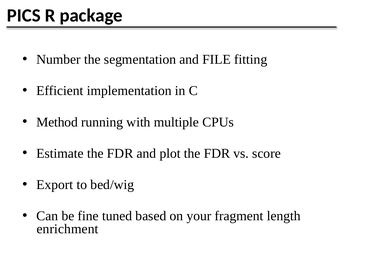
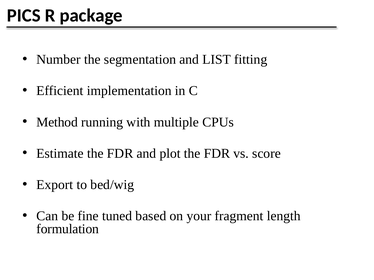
FILE: FILE -> LIST (217, 60)
enrichment: enrichment -> formulation (68, 229)
